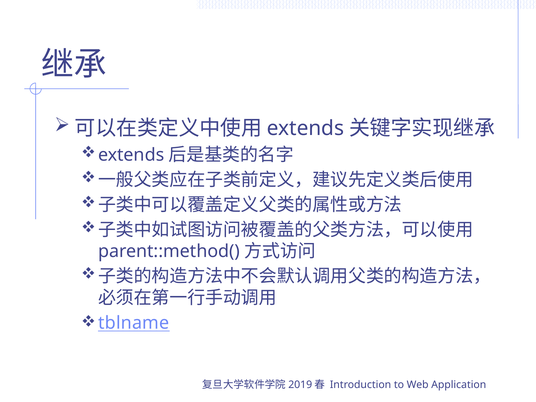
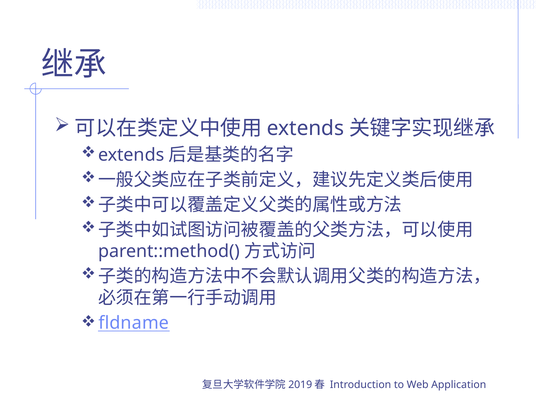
tblname: tblname -> fldname (134, 323)
